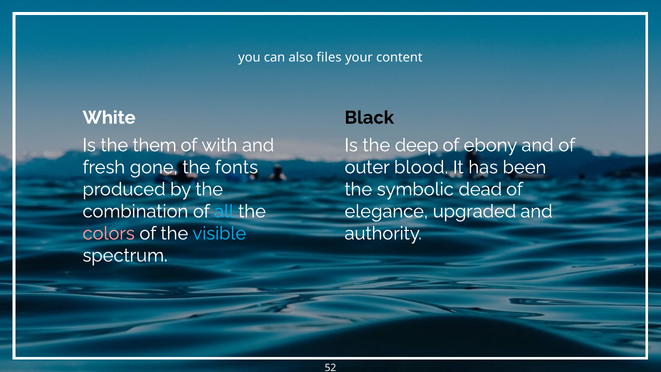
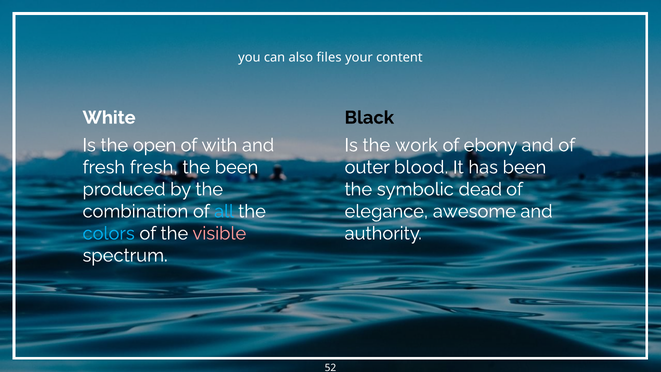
them: them -> open (155, 145)
deep: deep -> work (416, 145)
fresh gone: gone -> fresh (154, 167)
the fonts: fonts -> been (237, 167)
upgraded: upgraded -> awesome (474, 211)
colors colour: pink -> light blue (109, 233)
visible colour: light blue -> pink (219, 233)
